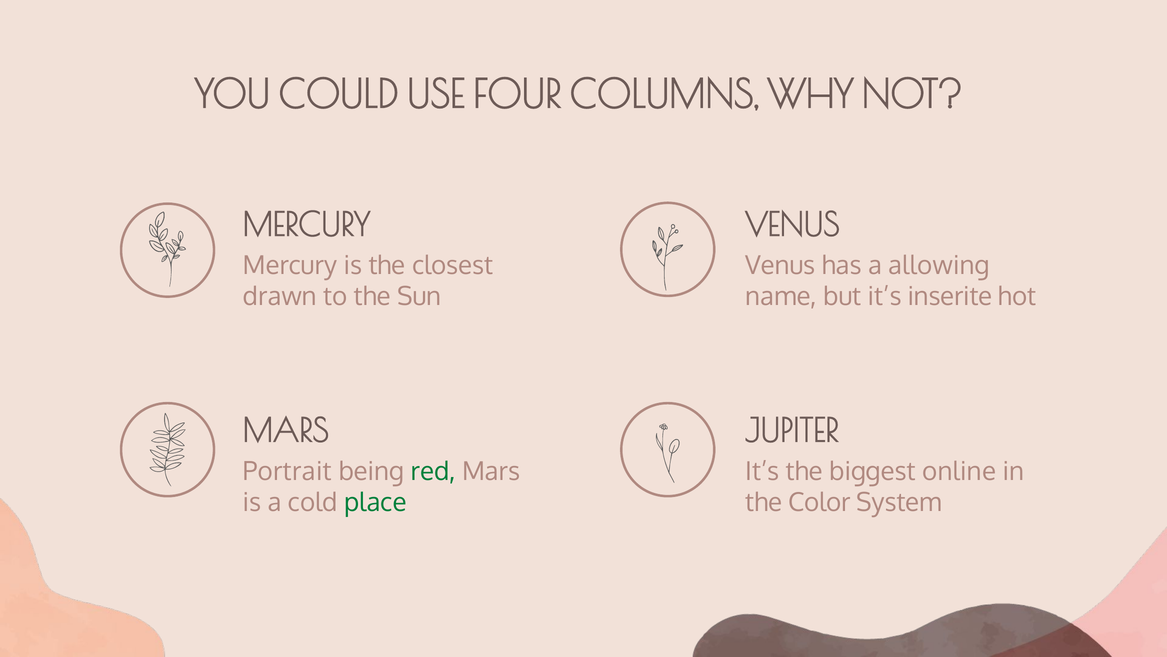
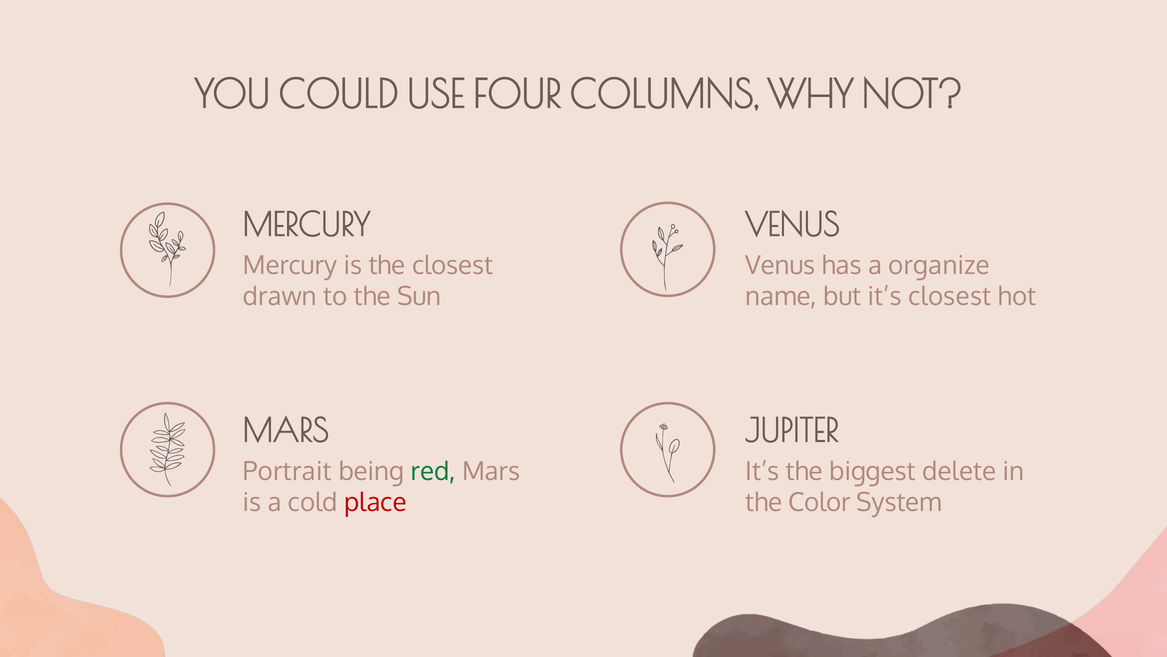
allowing: allowing -> organize (939, 265)
it’s inserite: inserite -> closest (950, 296)
online: online -> delete (959, 471)
place colour: green -> red (375, 502)
